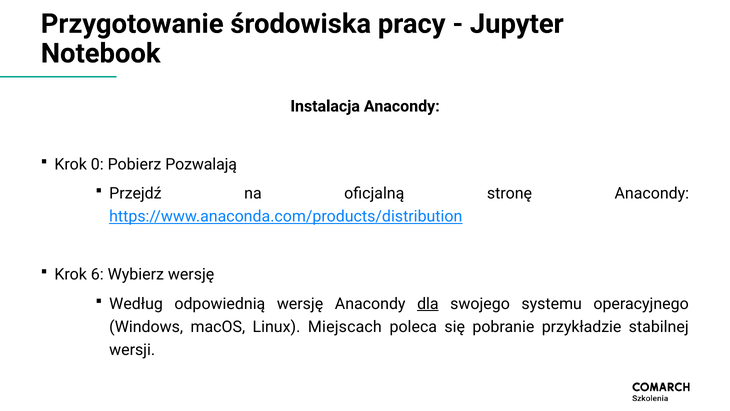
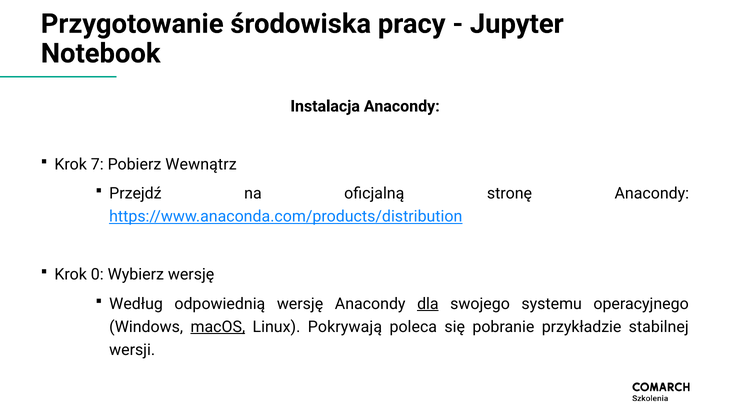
0: 0 -> 7 (97, 164)
Pozwalają: Pozwalają -> Wewnątrz (201, 164)
6: 6 -> 0 (97, 274)
macOS underline: none -> present (218, 326)
Miejscach: Miejscach -> Pokrywają (345, 326)
